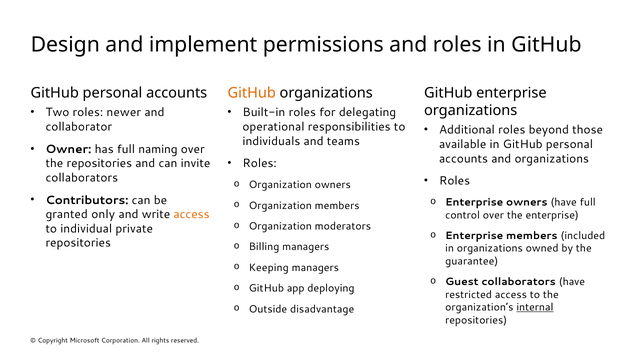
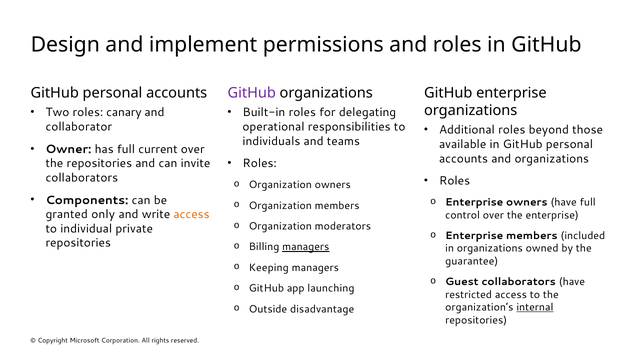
GitHub colour: orange -> purple (252, 93)
newer: newer -> canary (124, 112)
naming: naming -> current (158, 149)
Contributors: Contributors -> Components (87, 200)
managers underline: none -> present (306, 247)
deploying: deploying -> launching (331, 288)
